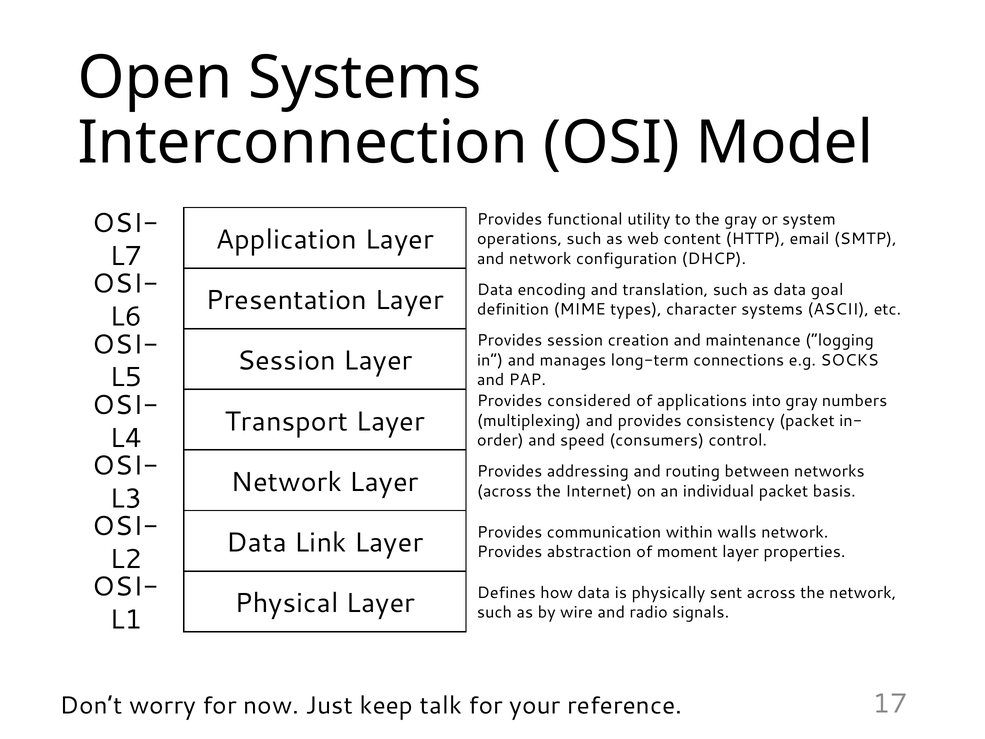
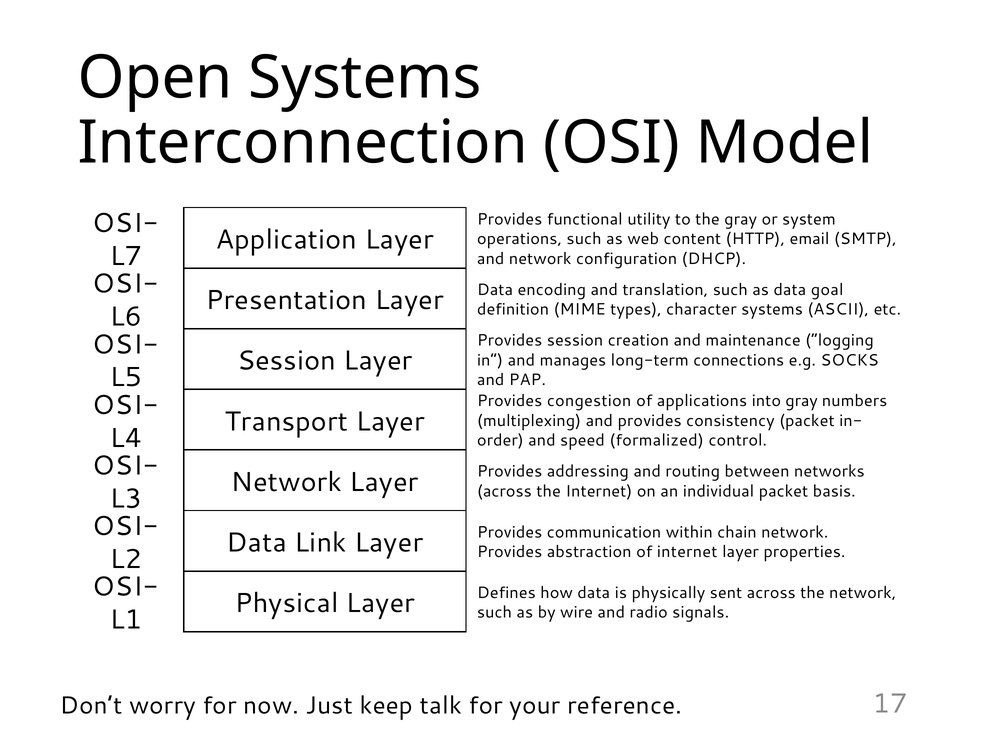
considered: considered -> congestion (589, 401)
consumers: consumers -> formalized (657, 440)
walls: walls -> chain (737, 532)
of moment: moment -> internet (687, 552)
